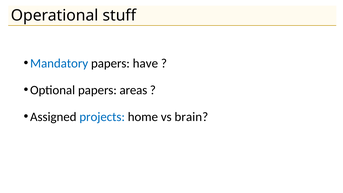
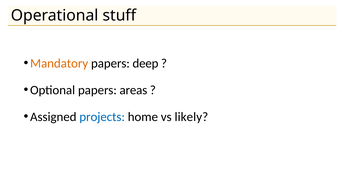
Mandatory colour: blue -> orange (59, 63)
have: have -> deep (145, 63)
brain: brain -> likely (191, 117)
